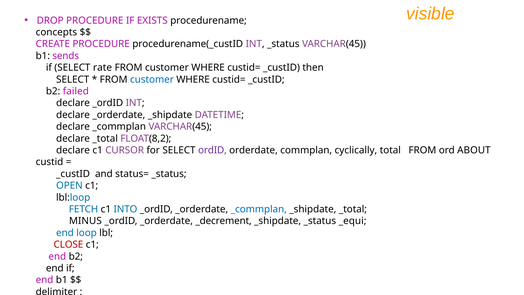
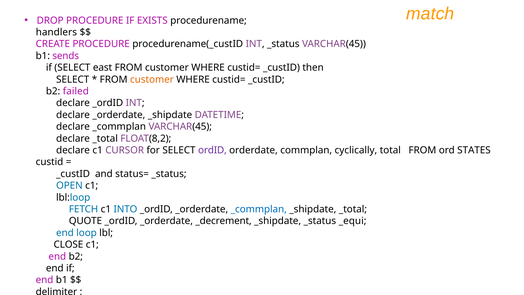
visible: visible -> match (430, 14)
concepts: concepts -> handlers (56, 32)
rate: rate -> east (103, 68)
customer colour: blue -> orange (152, 79)
ABOUT: ABOUT -> STATES (474, 150)
MINUS: MINUS -> QUOTE (85, 221)
CLOSE colour: red -> black (68, 244)
